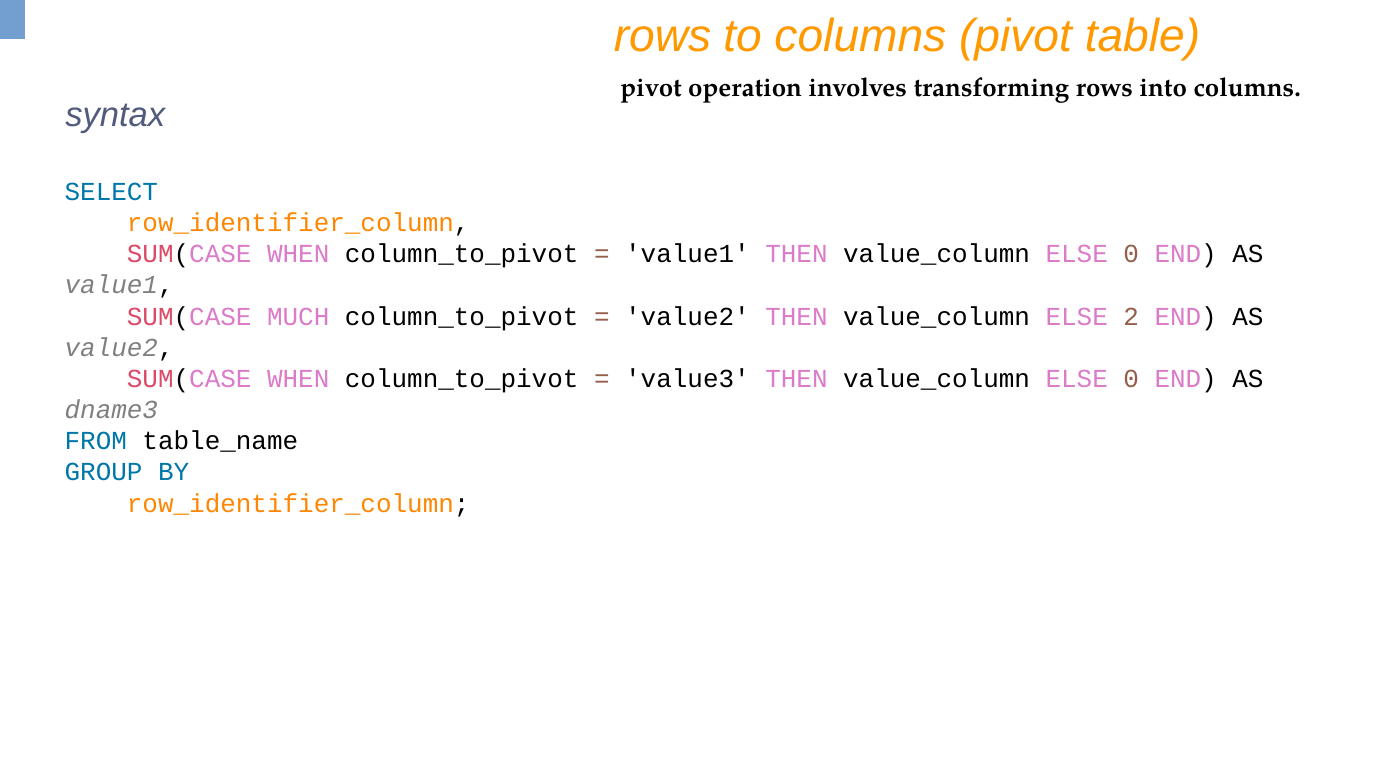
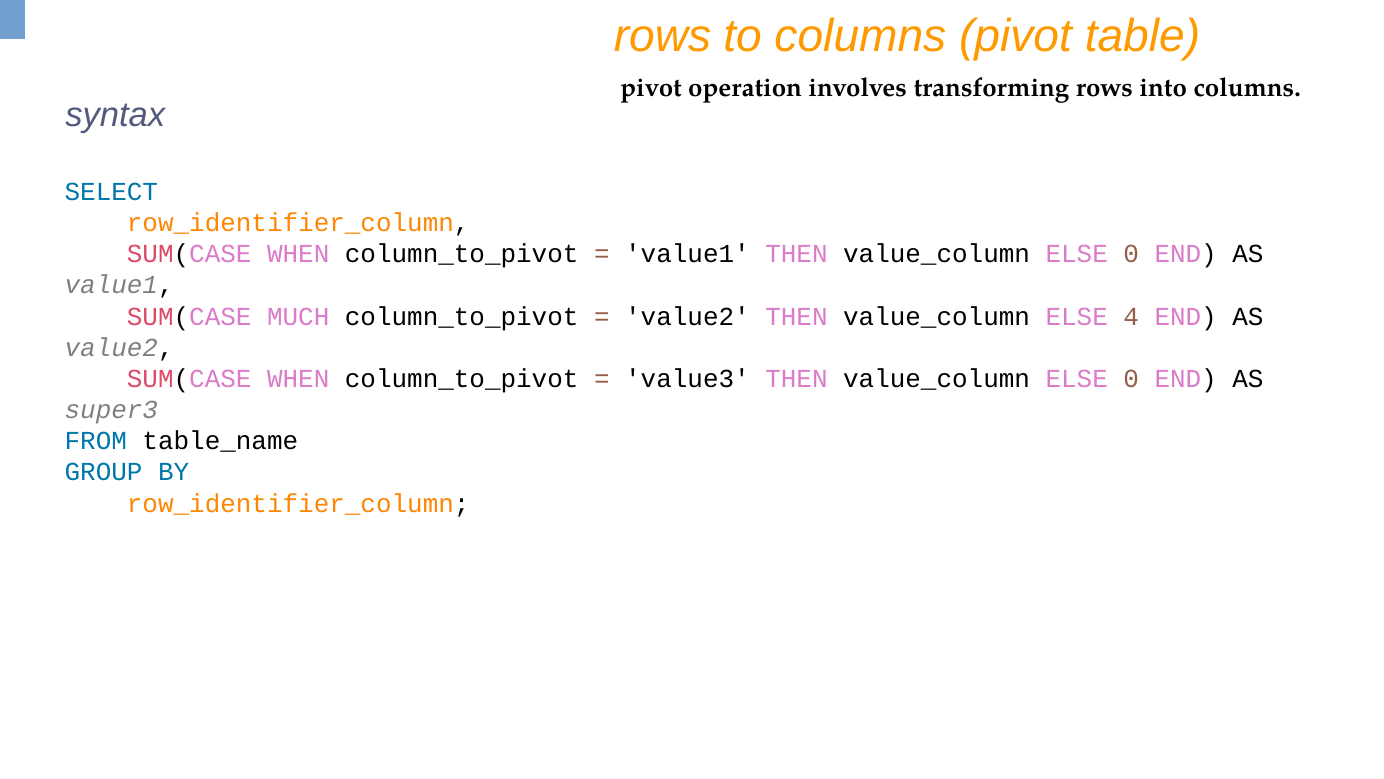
2: 2 -> 4 (1131, 316)
dname3: dname3 -> super3 (111, 410)
